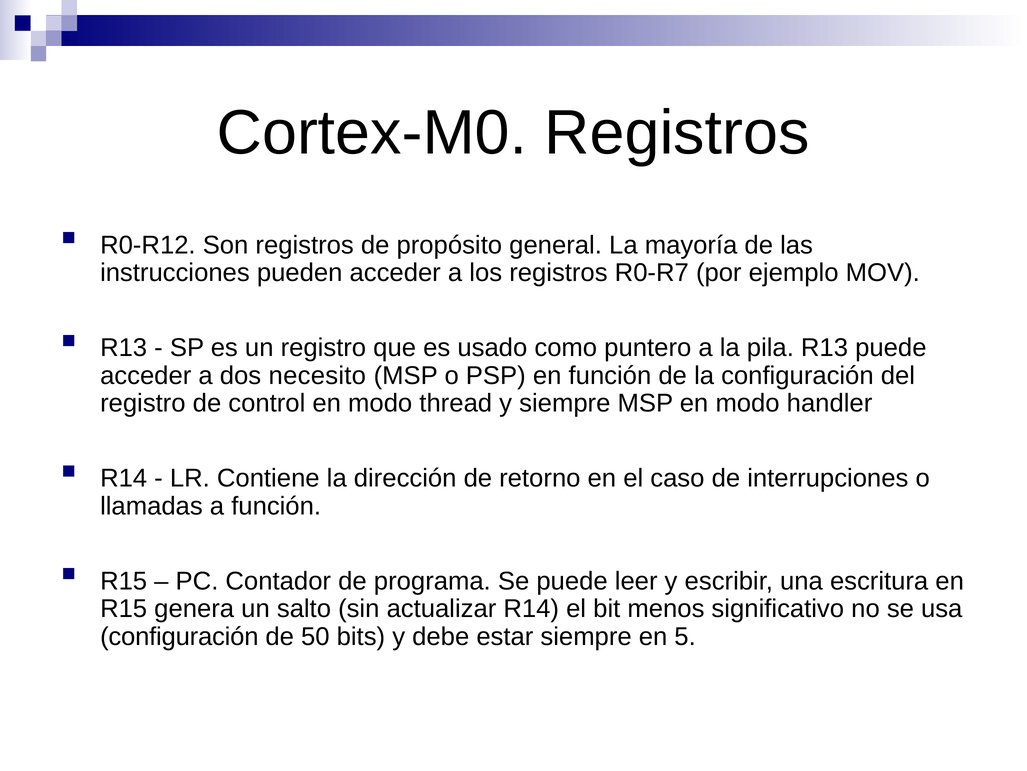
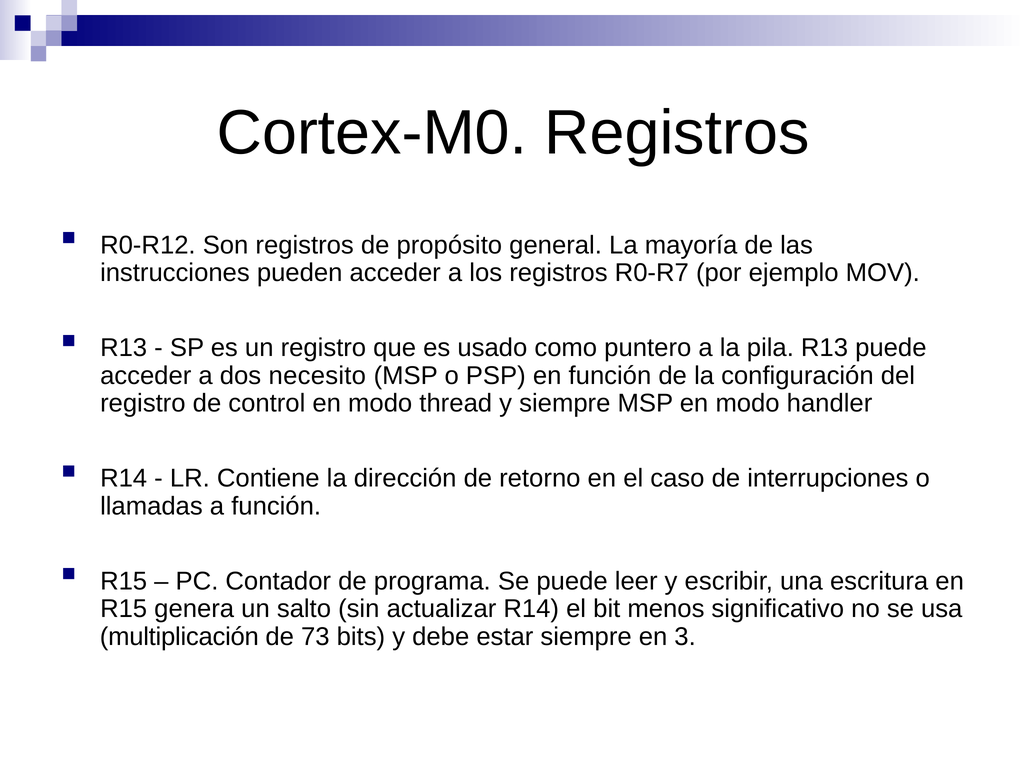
configuración: configuración -> multiplicación (179, 636)
50: 50 -> 73 (315, 636)
5: 5 -> 3 (685, 636)
